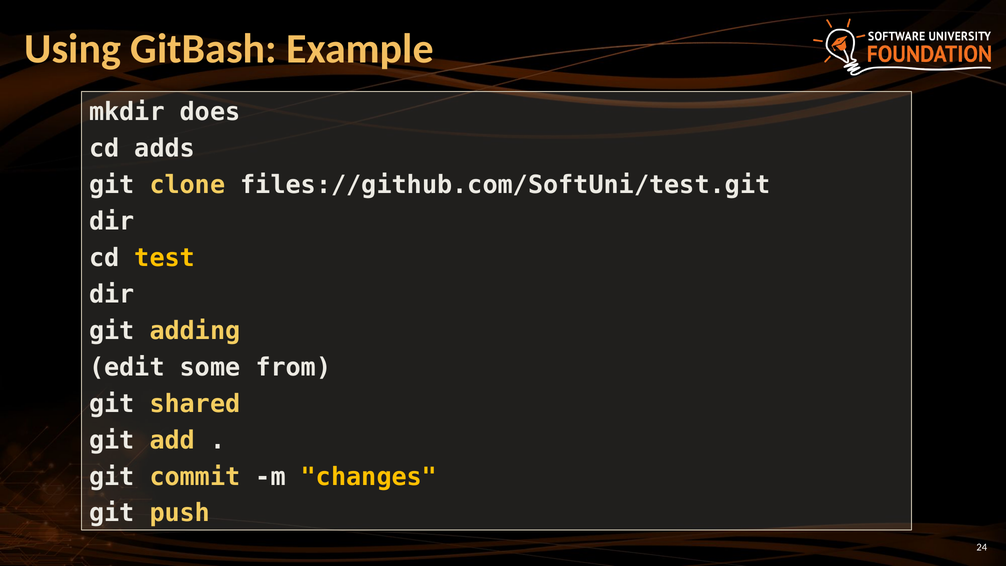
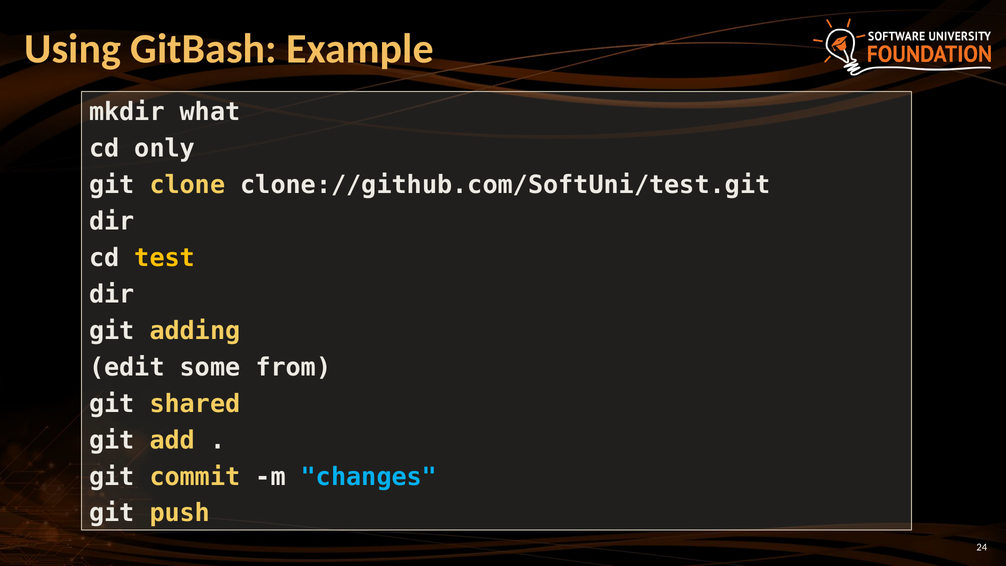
does: does -> what (210, 112)
adds: adds -> only (165, 148)
files://github.com/SoftUni/test.git: files://github.com/SoftUni/test.git -> clone://github.com/SoftUni/test.git (505, 185)
changes colour: yellow -> light blue (369, 477)
